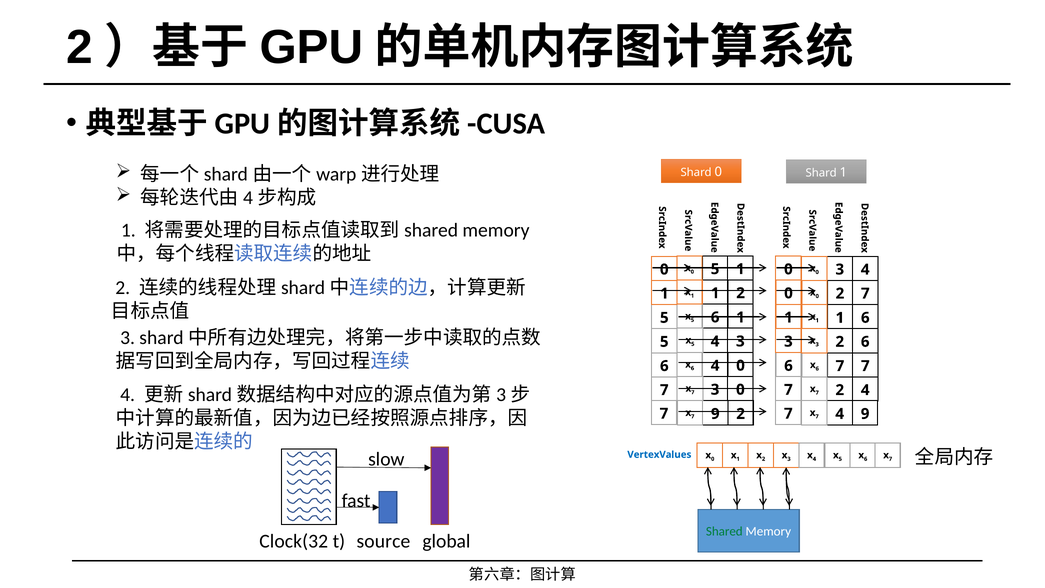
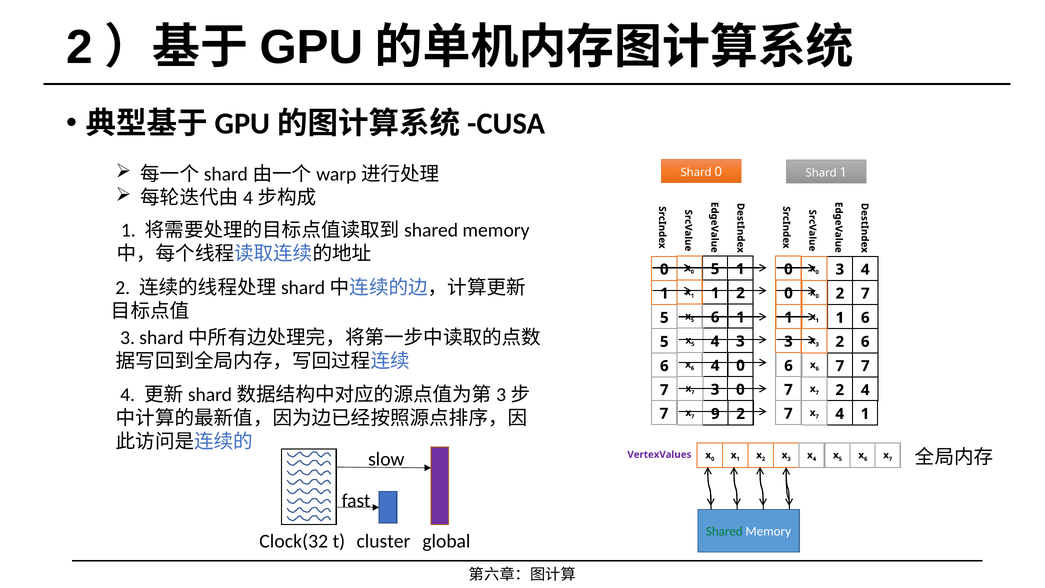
4 9: 9 -> 1 (865, 414)
VertexValues colour: blue -> purple (659, 454)
source: source -> cluster (383, 541)
